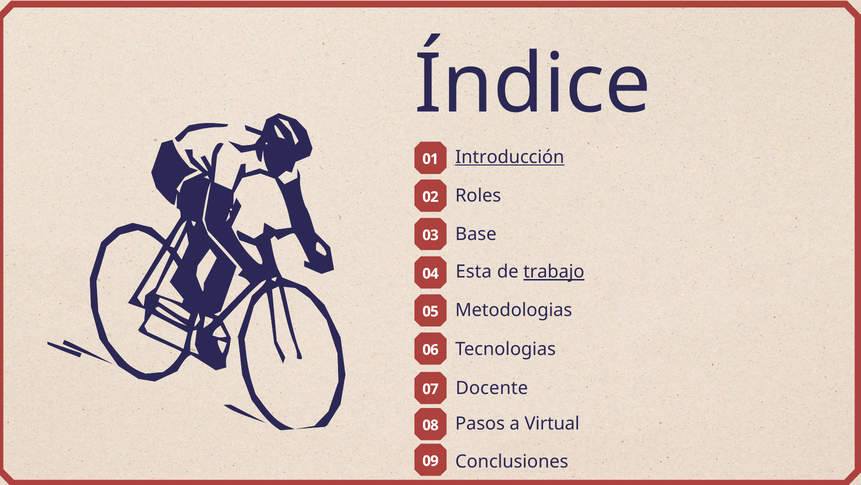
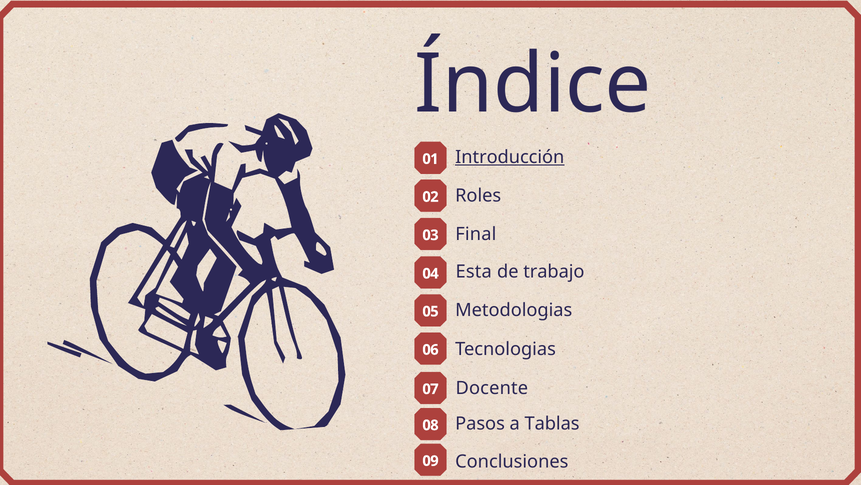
Base: Base -> Final (476, 234)
trabajo underline: present -> none (554, 271)
Virtual: Virtual -> Tablas (552, 423)
